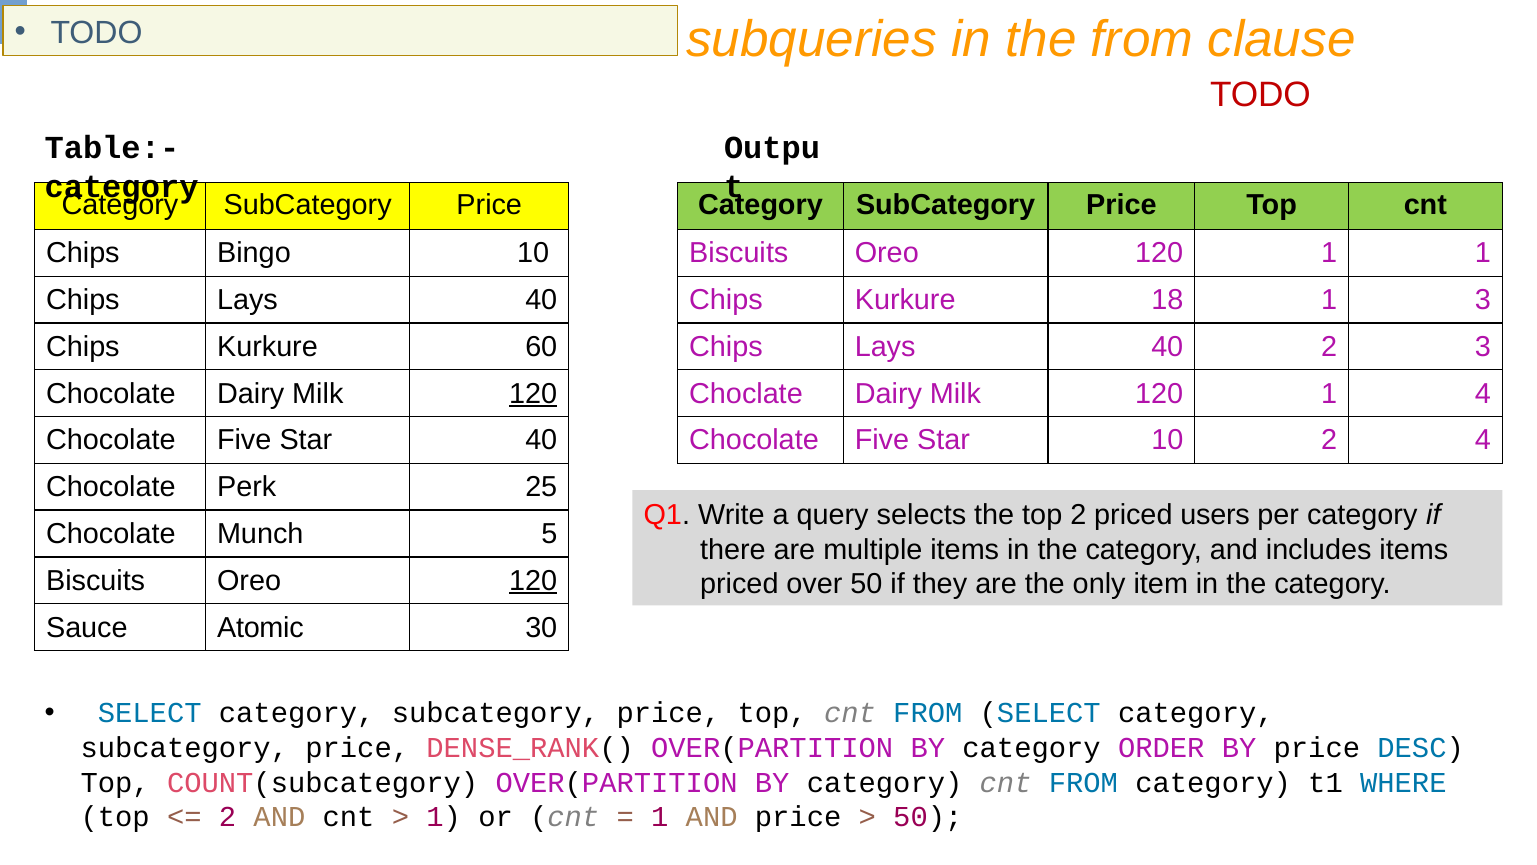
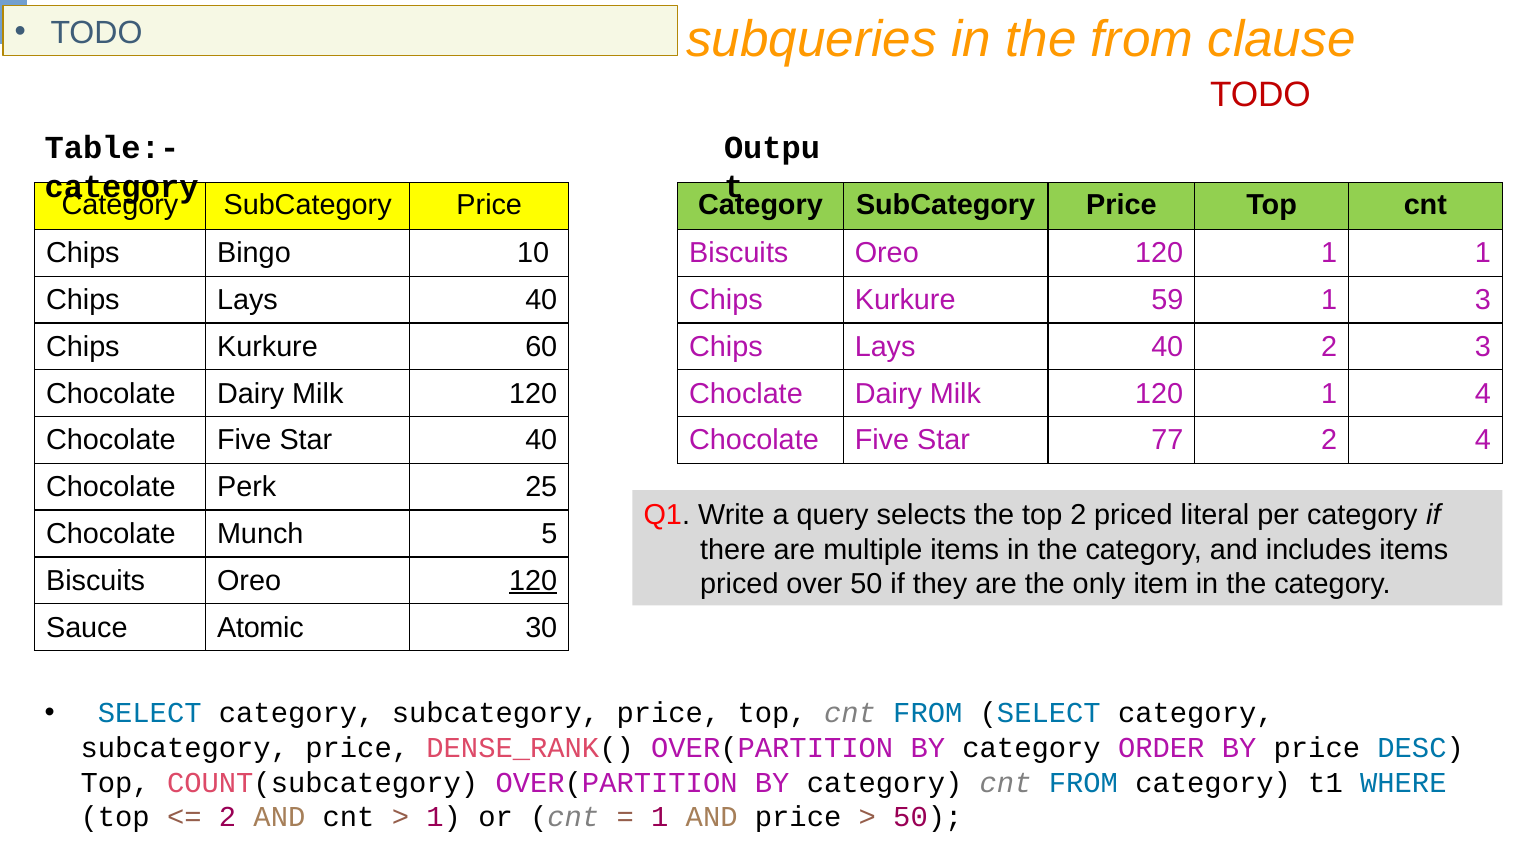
18: 18 -> 59 (1167, 300)
120 underline: present -> none (533, 393)
Star 10: 10 -> 77 (1167, 440)
users: users -> literal (1215, 515)
